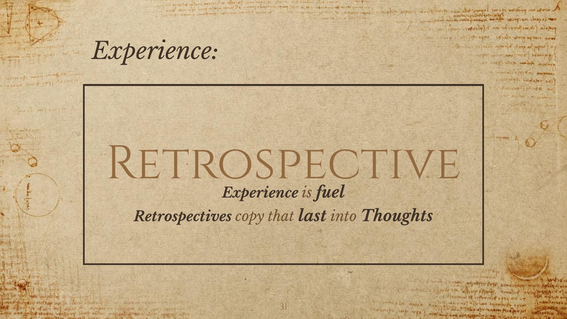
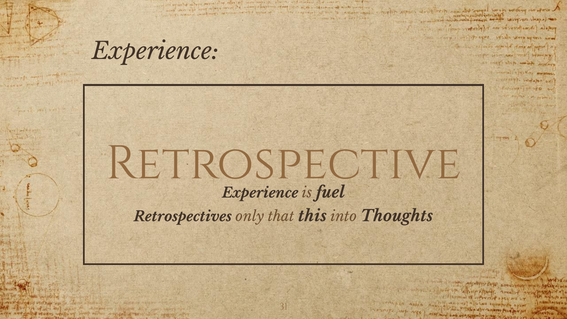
copy: copy -> only (250, 216)
last: last -> this (312, 216)
